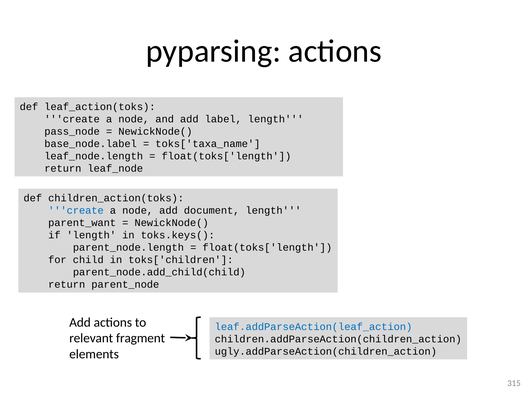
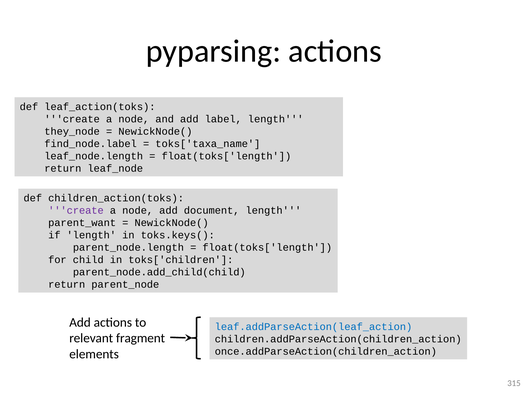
pass_node: pass_node -> they_node (72, 131)
base_node.label: base_node.label -> find_node.label (91, 144)
create colour: blue -> purple (76, 211)
ugly.addParseAction(children_action: ugly.addParseAction(children_action -> once.addParseAction(children_action (326, 351)
